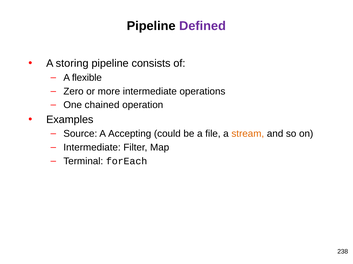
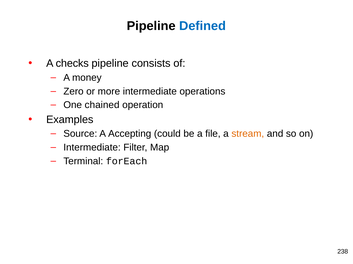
Defined colour: purple -> blue (202, 26)
storing: storing -> checks (72, 64)
flexible: flexible -> money (87, 78)
